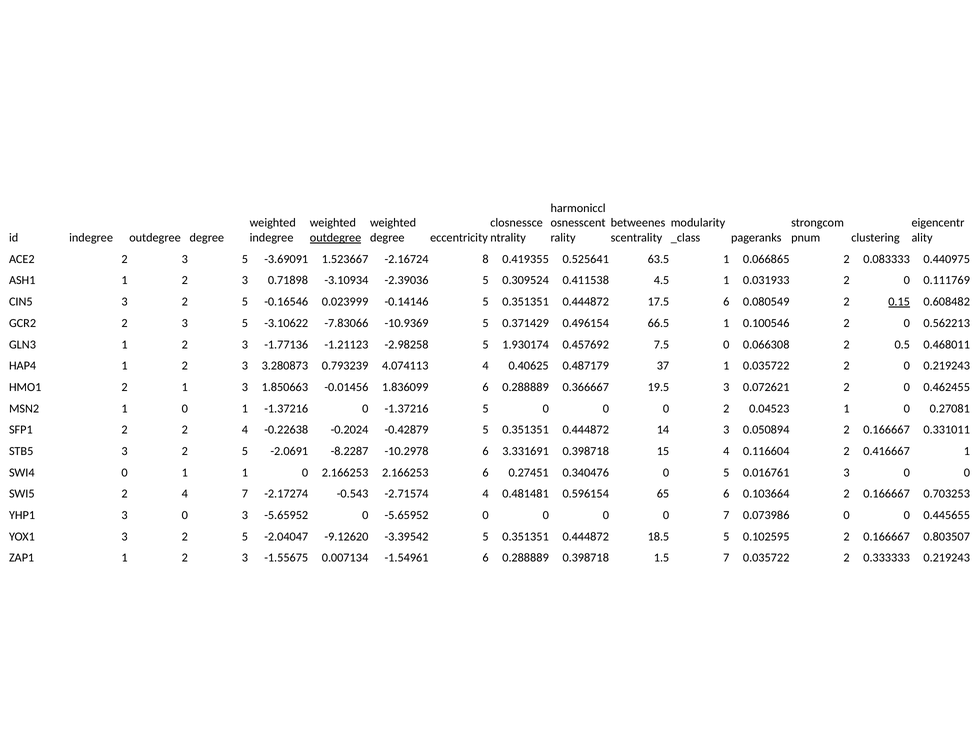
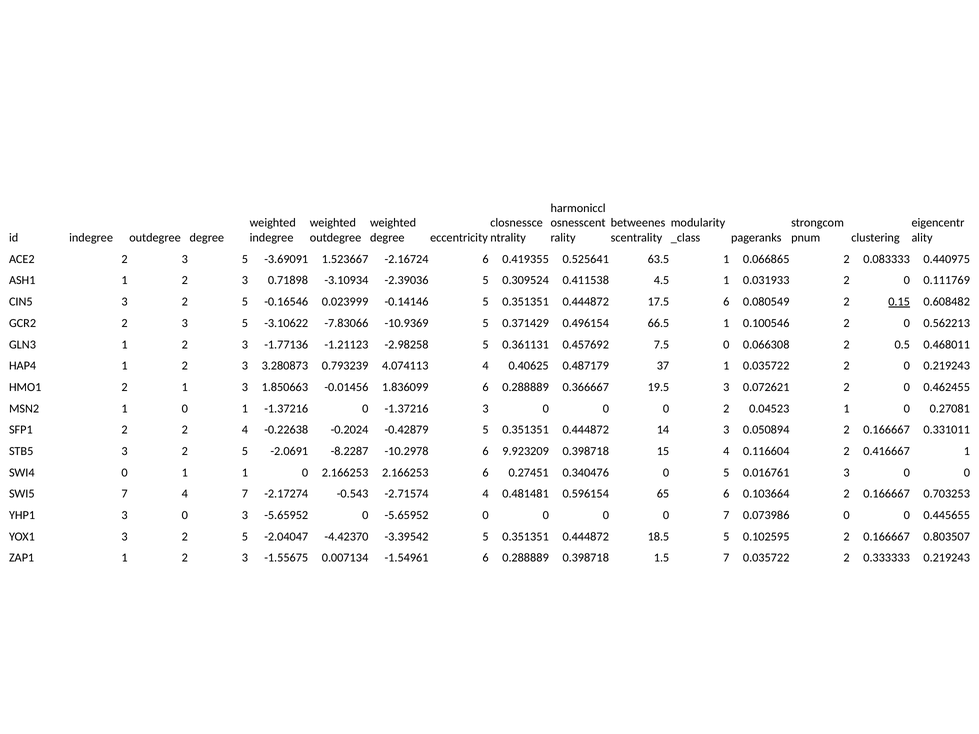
outdegree underline: present -> none (336, 238)
-2.16724 8: 8 -> 6 (486, 259)
1.930174: 1.930174 -> 0.361131 (526, 345)
-1.37216 5: 5 -> 3 (486, 409)
3.331691: 3.331691 -> 9.923209 (526, 451)
SWI5 2: 2 -> 7 (125, 494)
-9.12620: -9.12620 -> -4.42370 (346, 537)
